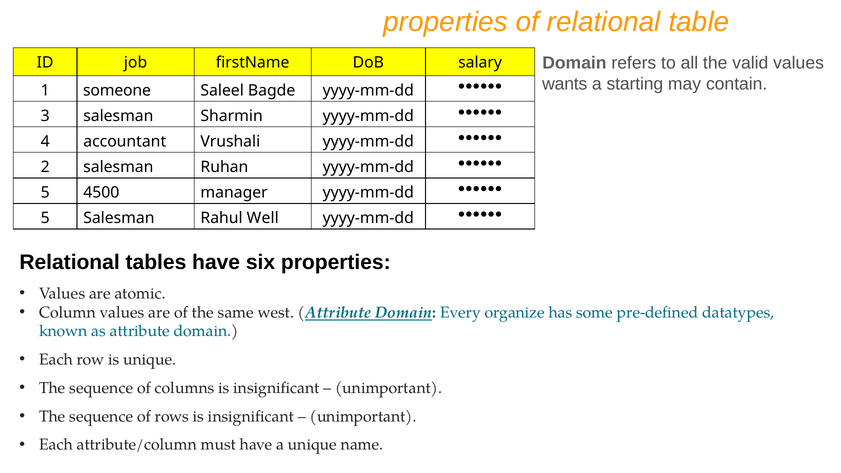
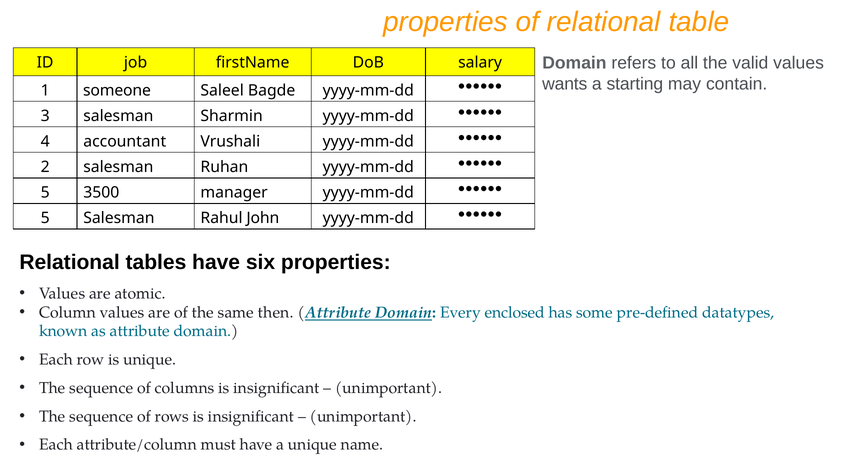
4500: 4500 -> 3500 (101, 193)
Well: Well -> John (263, 218)
west: west -> then (276, 312)
organize: organize -> enclosed (515, 312)
